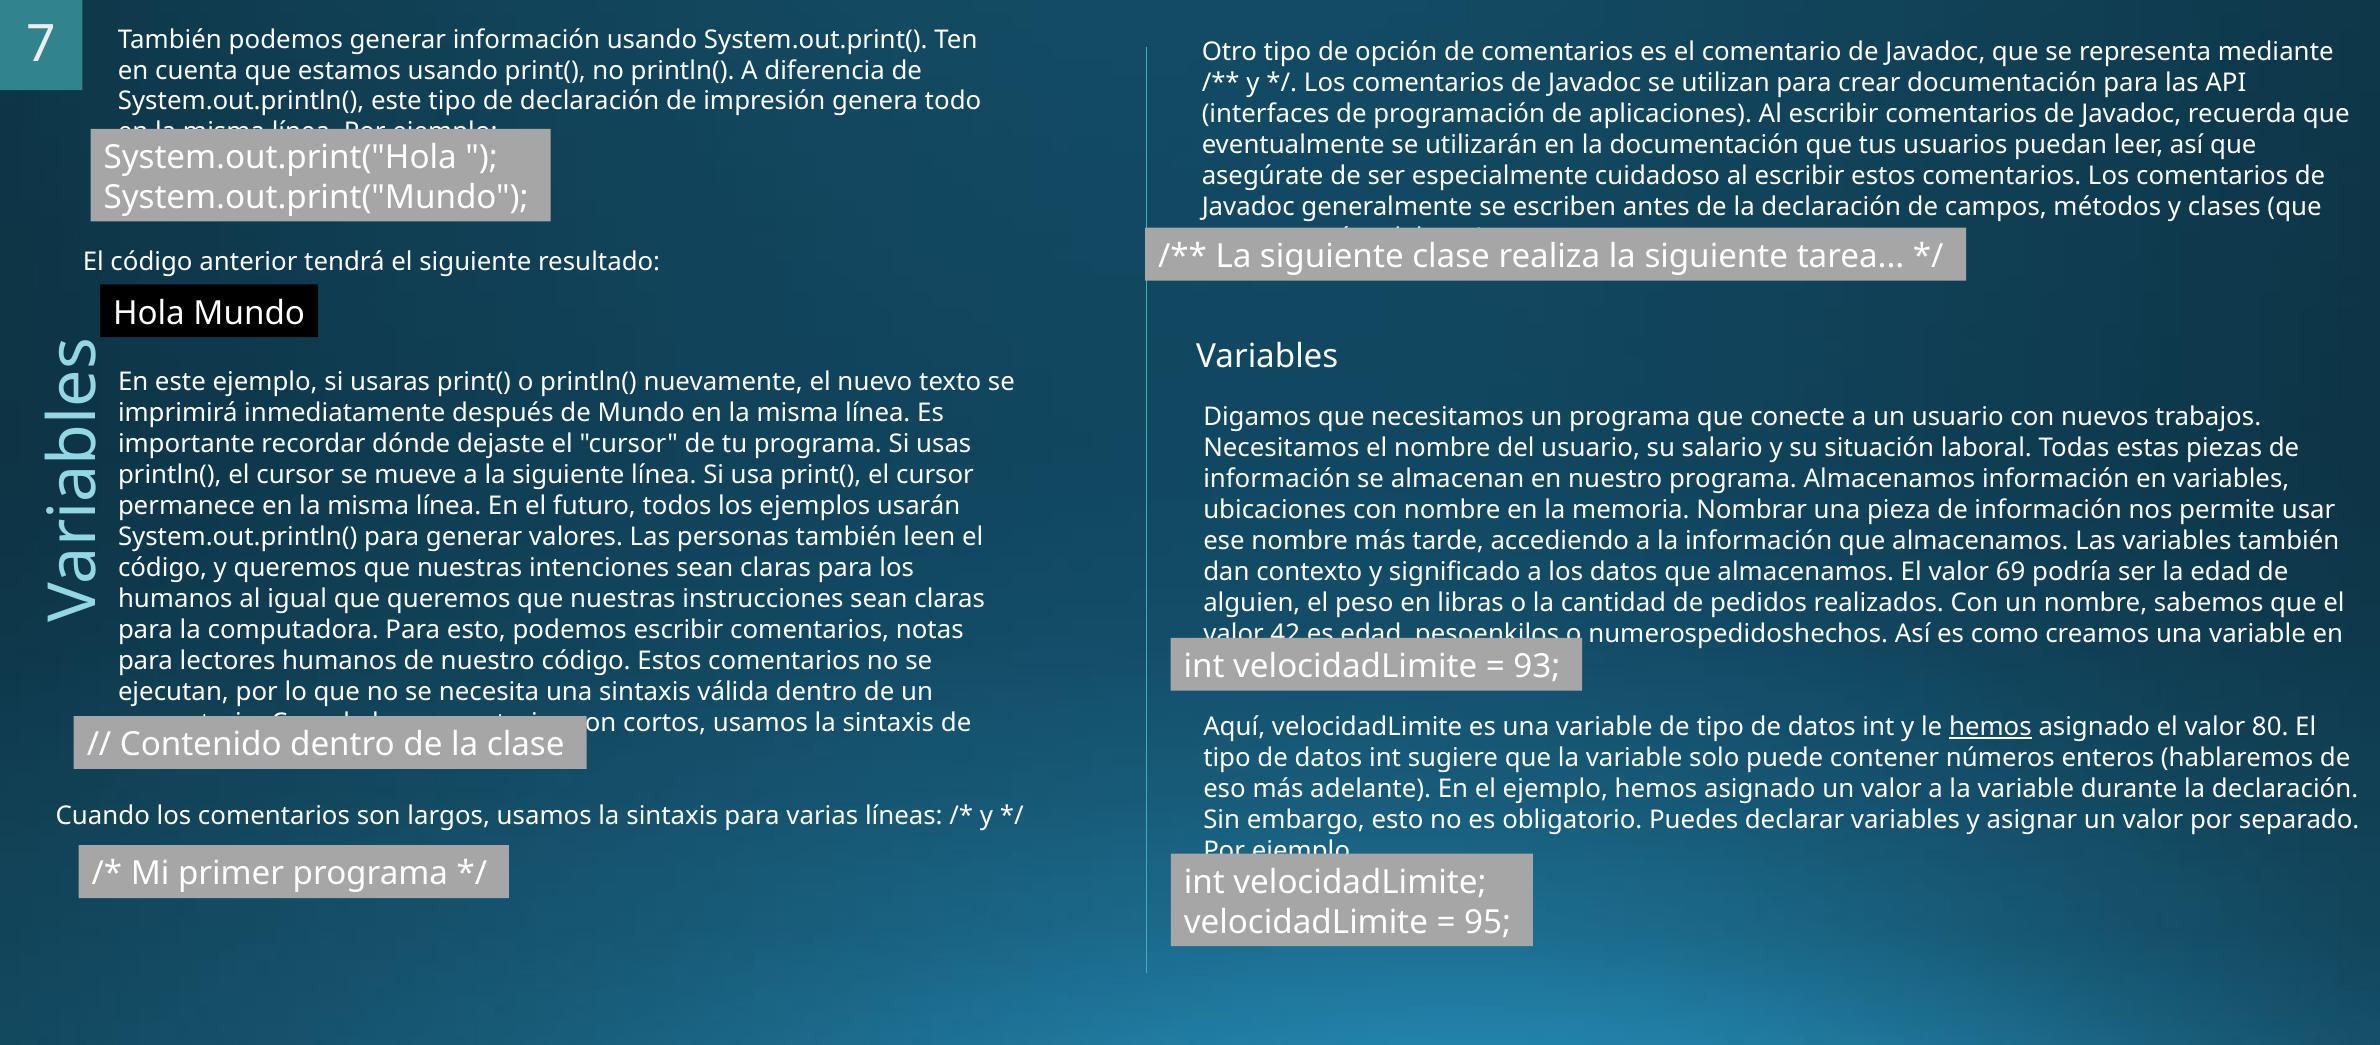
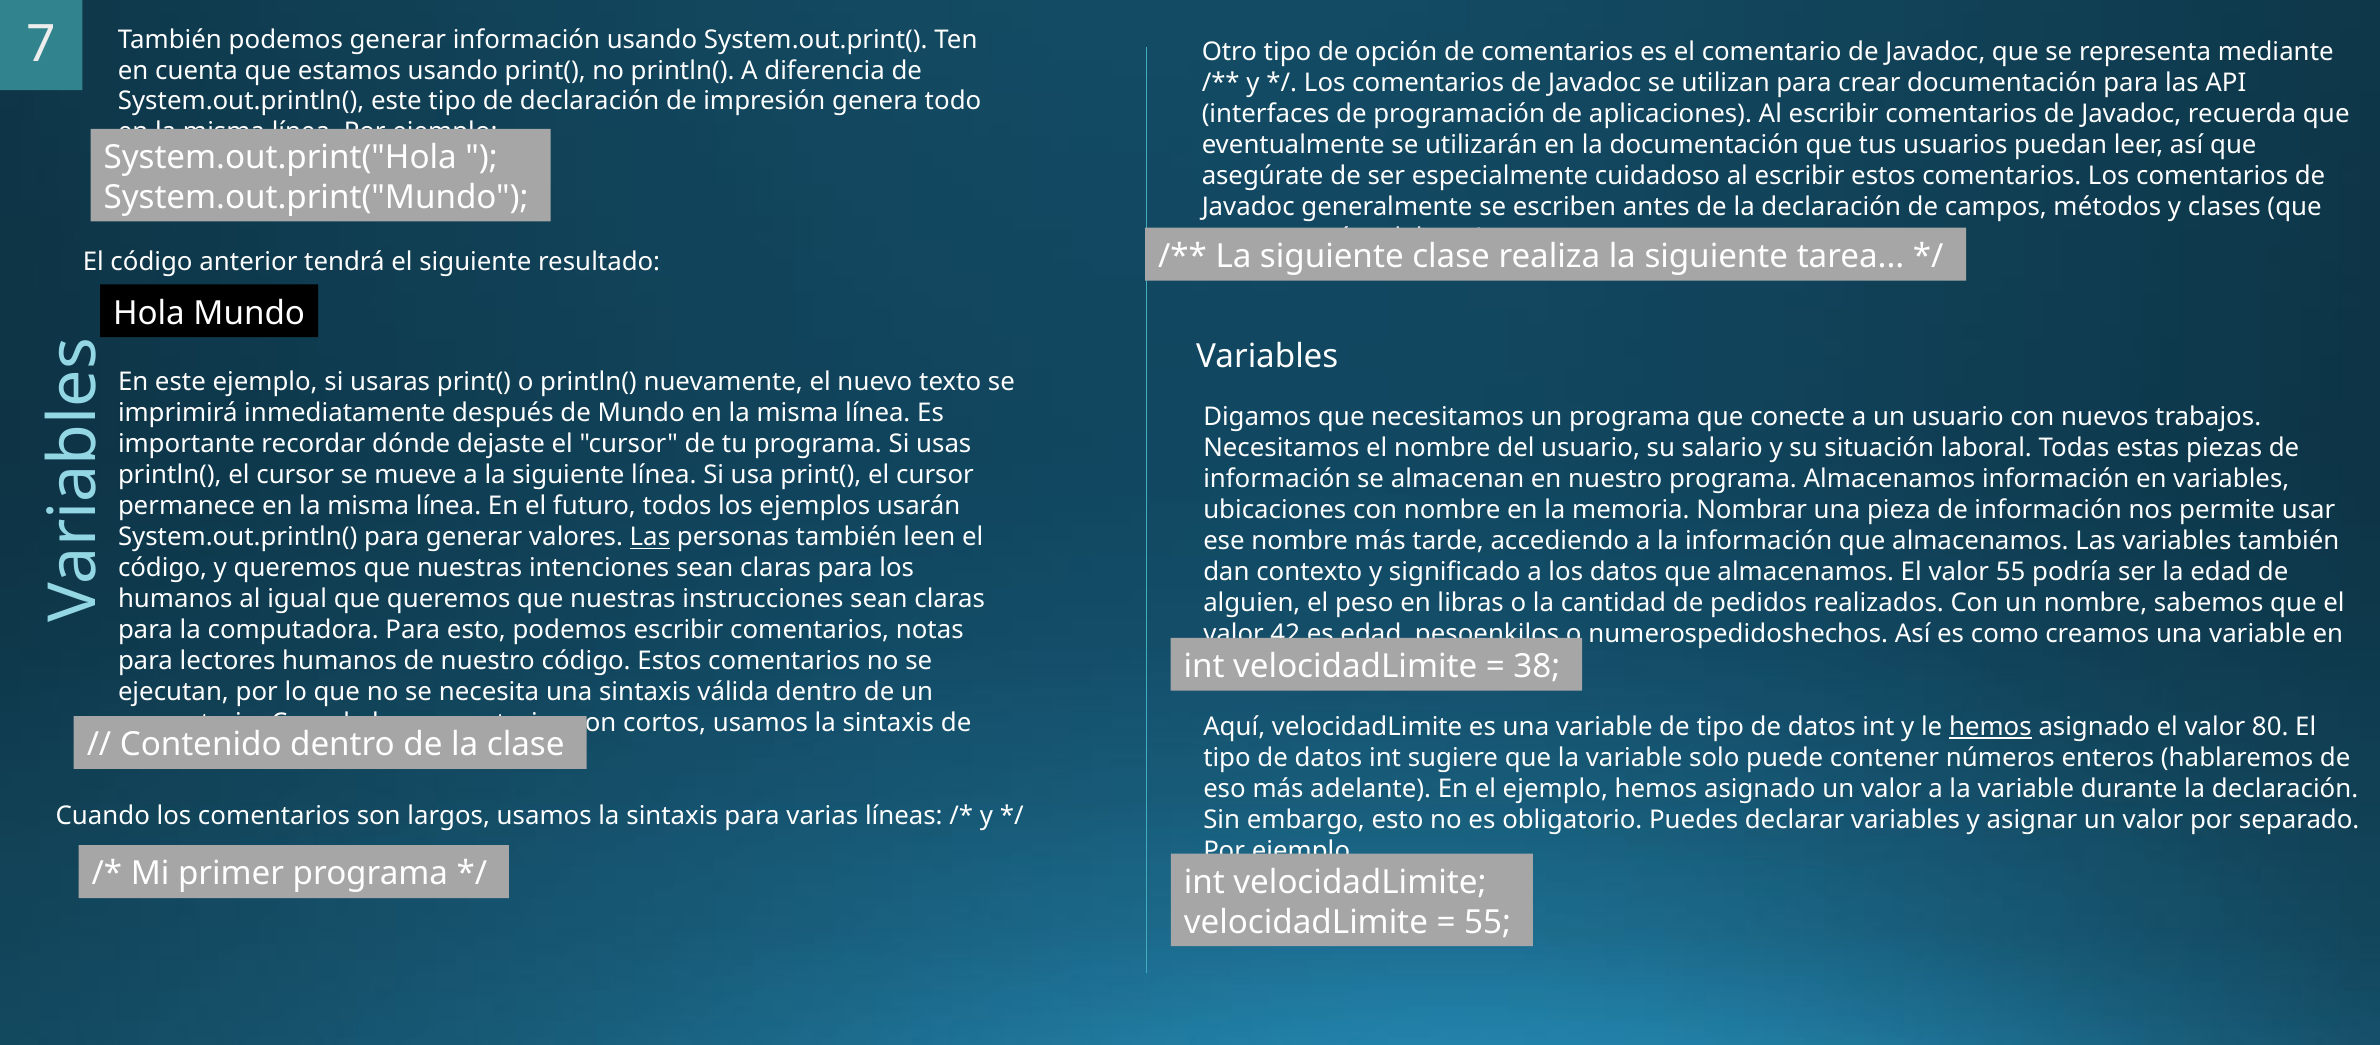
Las underline: none -> present (650, 537)
valor 69: 69 -> 55 (2011, 572)
93: 93 -> 38 (1537, 666)
95: 95 -> 55 (1488, 922)
